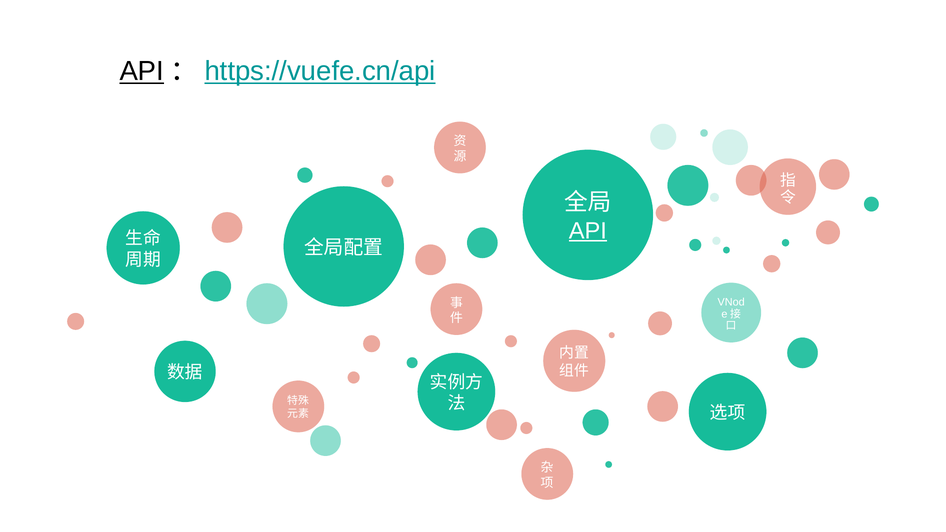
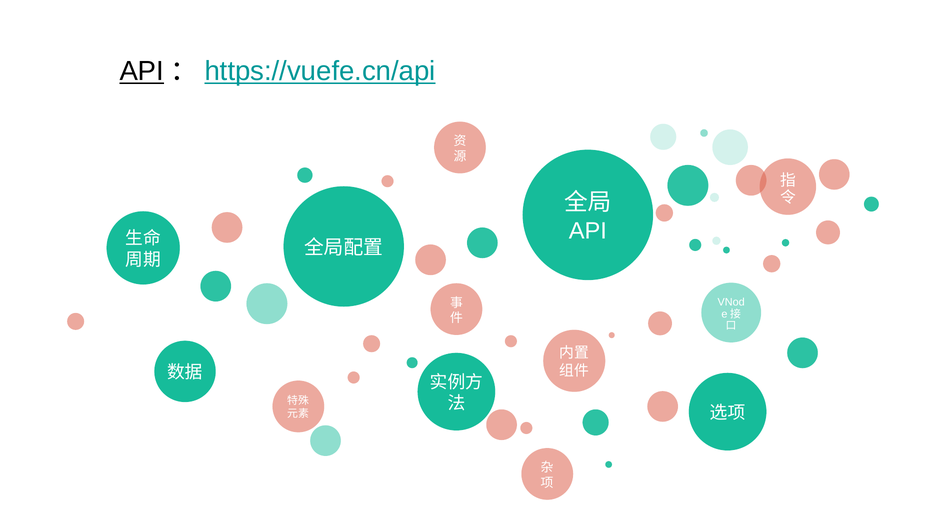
API underline: present -> none (588, 231)
